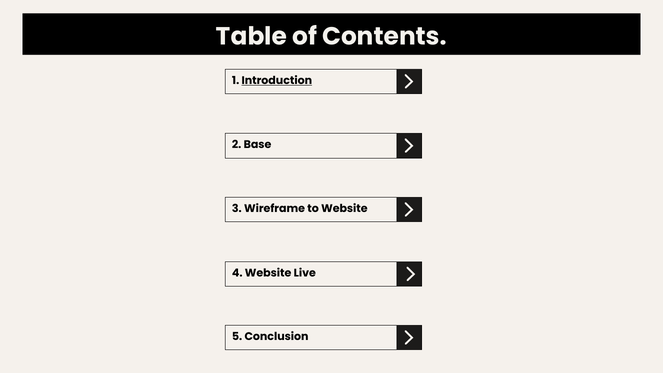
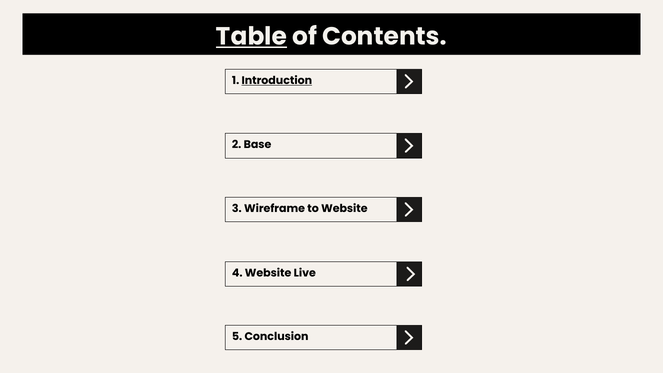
Table underline: none -> present (251, 37)
